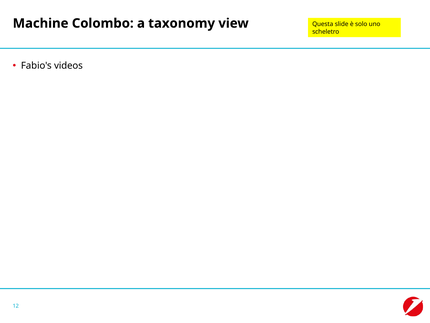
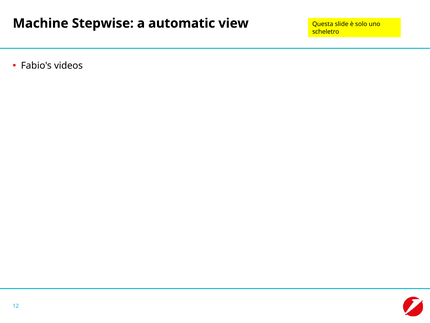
Colombo: Colombo -> Stepwise (103, 23)
taxonomy: taxonomy -> automatic (182, 23)
